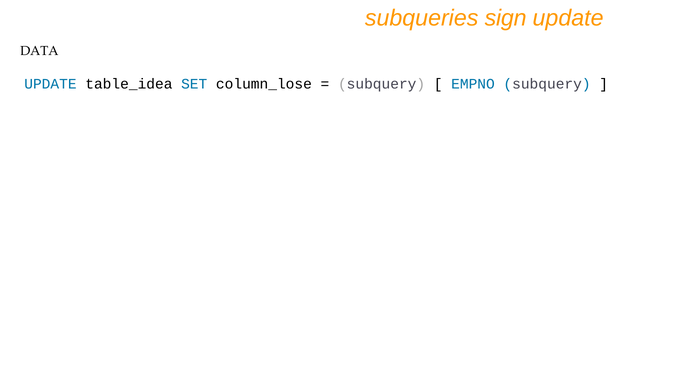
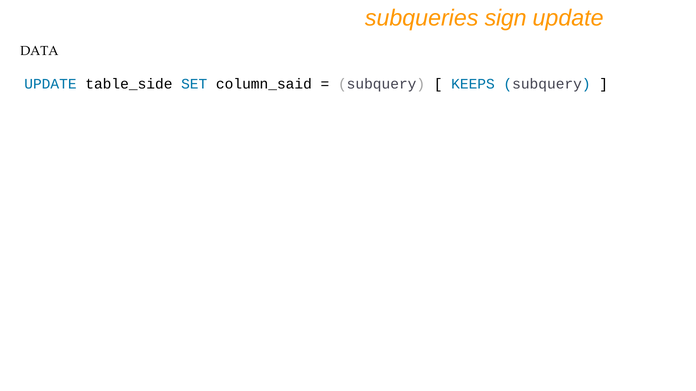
table_idea: table_idea -> table_side (129, 84)
column_lose: column_lose -> column_said (264, 84)
EMPNO: EMPNO -> KEEPS (473, 84)
